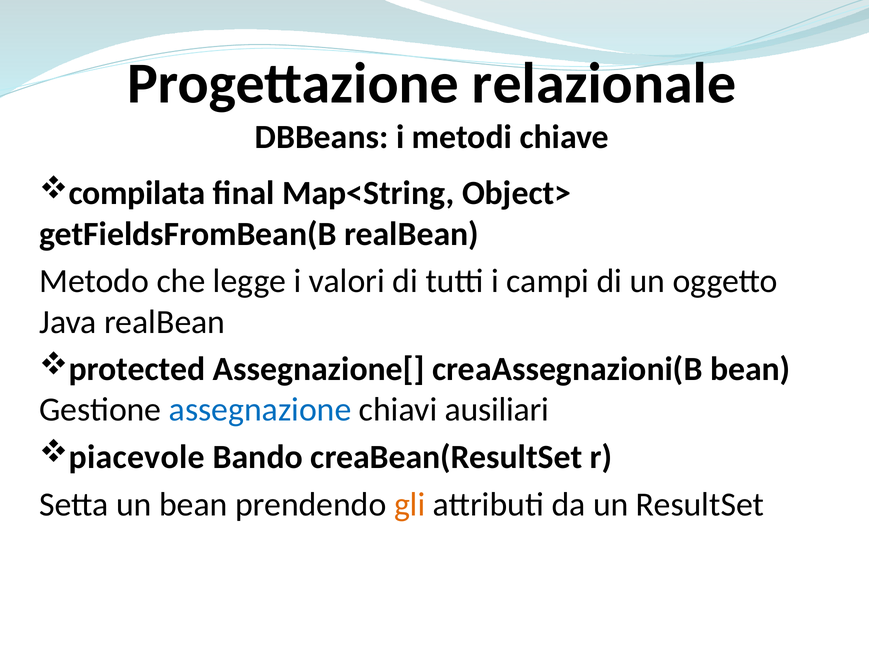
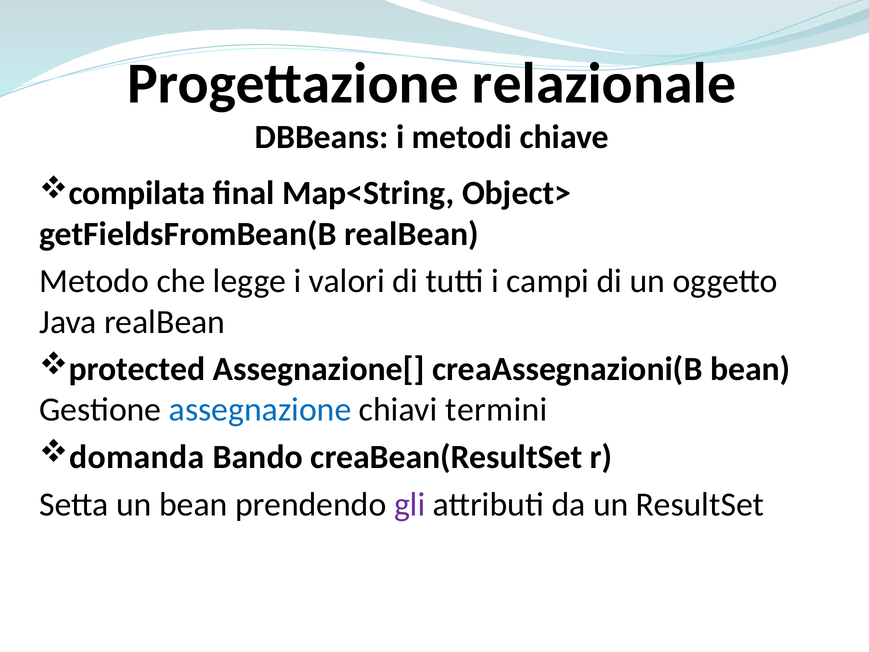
ausiliari: ausiliari -> termini (497, 410)
piacevole: piacevole -> domanda (137, 457)
gli colour: orange -> purple (410, 504)
